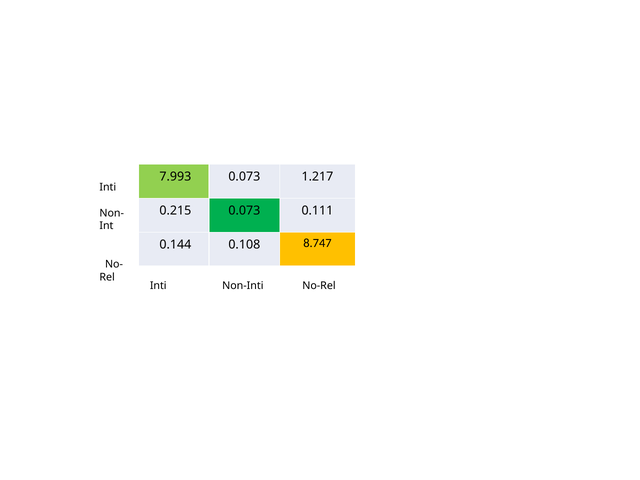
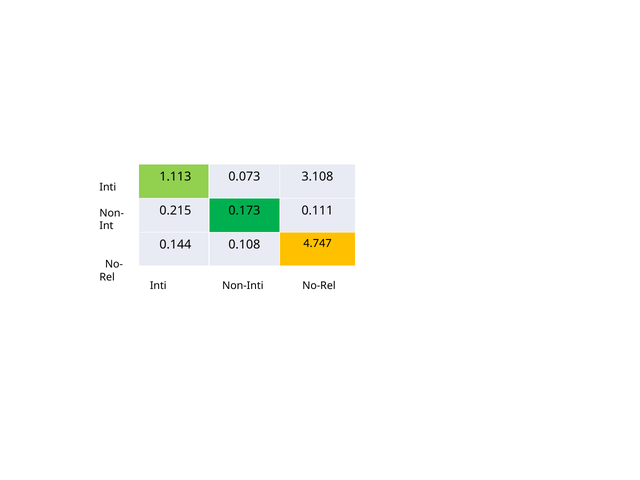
7.993: 7.993 -> 1.113 (175, 177)
1.217: 1.217 -> 3.108 (317, 177)
0.215 0.073: 0.073 -> 0.173 (244, 211)
8.747: 8.747 -> 4.747 (317, 243)
